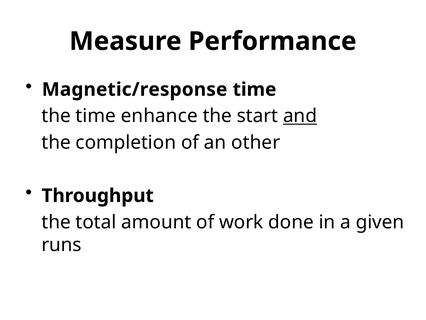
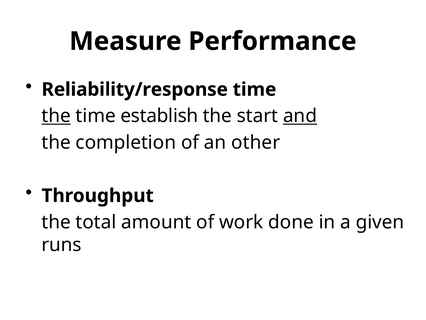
Magnetic/response: Magnetic/response -> Reliability/response (135, 89)
the underline: none -> present (56, 116)
enhance: enhance -> establish (159, 116)
